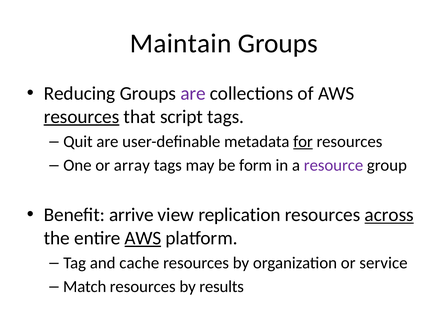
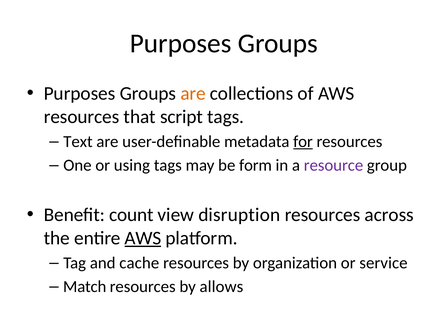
Maintain: Maintain -> Purposes (181, 43)
Reducing: Reducing -> Purposes (80, 94)
are colour: purple -> orange (193, 94)
resources underline: present -> none (82, 117)
Quit: Quit -> Text (78, 142)
array: array -> using (132, 165)
arrive: arrive -> count (131, 215)
replication: replication -> disruption (239, 215)
across underline: present -> none (389, 215)
results: results -> allows (221, 287)
